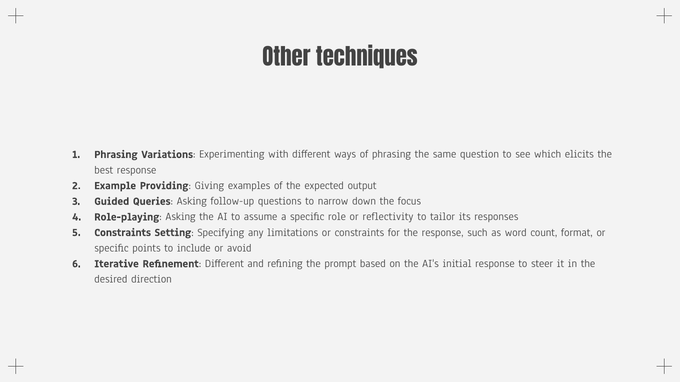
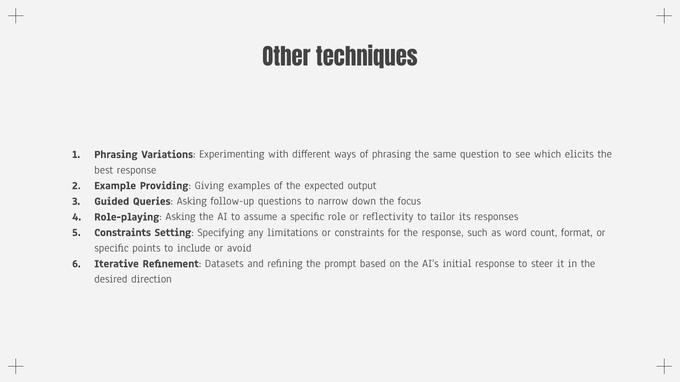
Refinement Different: Different -> Datasets (224, 264)
